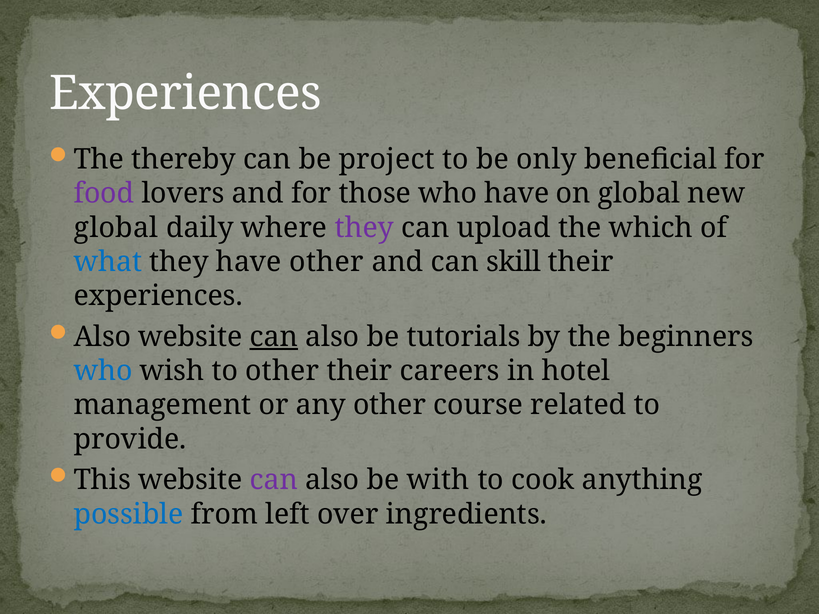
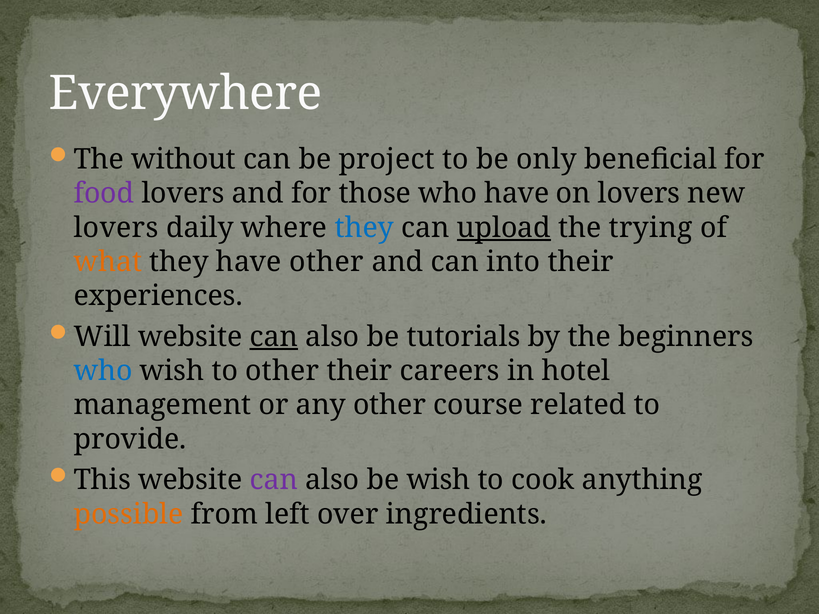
Experiences: Experiences -> Everywhere (185, 93)
thereby: thereby -> without (184, 160)
on global: global -> lovers (639, 194)
global: global -> lovers (116, 228)
they colour: purple -> blue (364, 228)
upload underline: none -> present (504, 228)
which: which -> trying (651, 228)
what colour: blue -> orange (108, 262)
skill: skill -> into (513, 262)
Also: Also -> Will (102, 337)
be with: with -> wish (439, 480)
possible colour: blue -> orange (129, 514)
